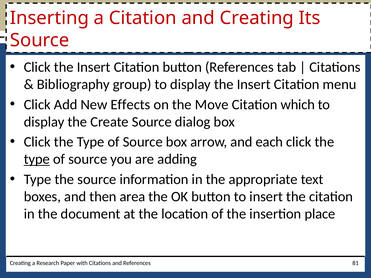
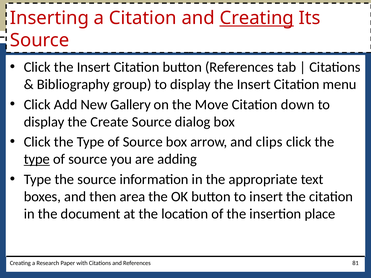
Creating underline: none -> present (257, 18)
Effects: Effects -> Gallery (131, 105)
which: which -> down (298, 105)
each: each -> clips (269, 142)
